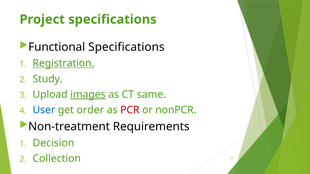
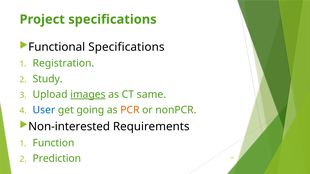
Registration underline: present -> none (63, 63)
order: order -> going (90, 110)
PCR colour: red -> orange (130, 110)
Non-treatment: Non-treatment -> Non-interested (69, 127)
Decision: Decision -> Function (53, 143)
Collection: Collection -> Prediction (57, 159)
